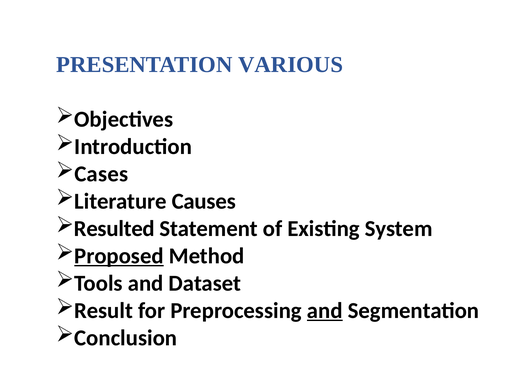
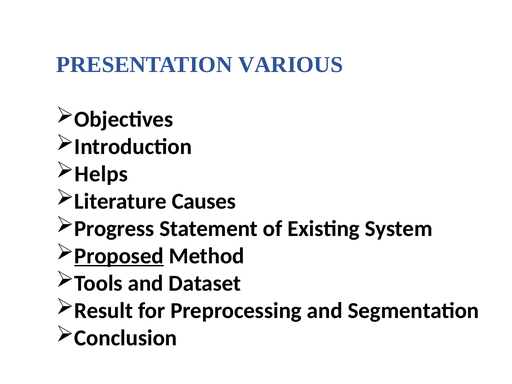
Cases: Cases -> Helps (101, 174)
Resulted: Resulted -> Progress (114, 229)
and underline: present -> none (325, 311)
